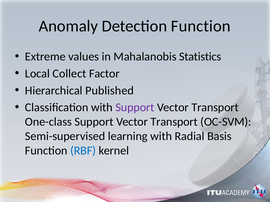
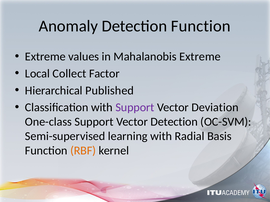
Mahalanobis Statistics: Statistics -> Extreme (200, 57)
Transport: Transport -> Deviation (215, 108)
One-class Support Vector Transport: Transport -> Detection (174, 122)
RBF colour: blue -> orange (83, 151)
